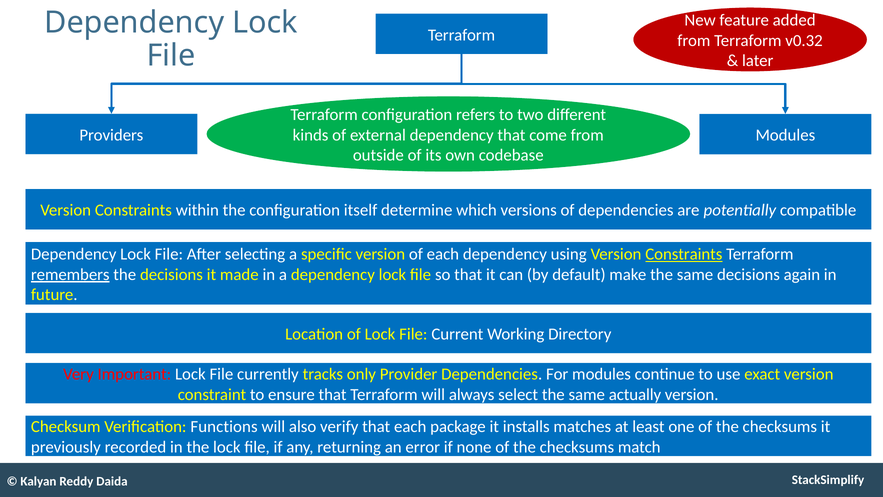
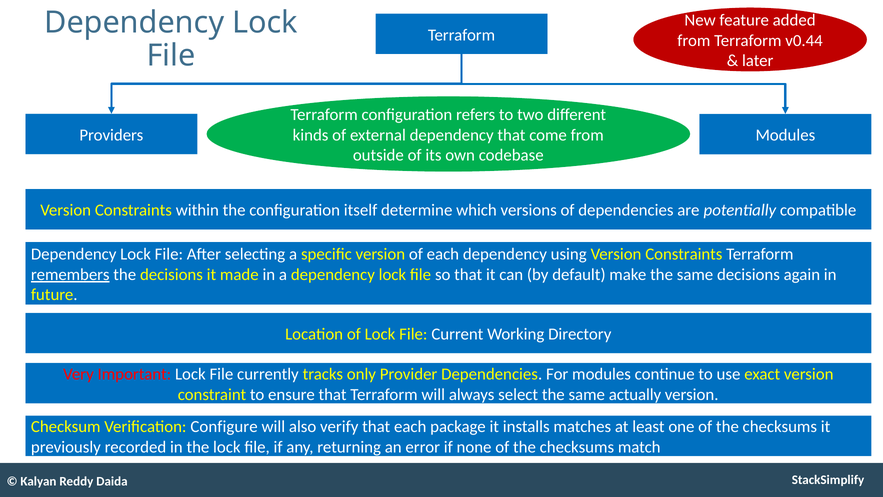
v0.32: v0.32 -> v0.44 (804, 41)
Constraints underline: present -> none (684, 254)
Functions: Functions -> Configure (224, 427)
